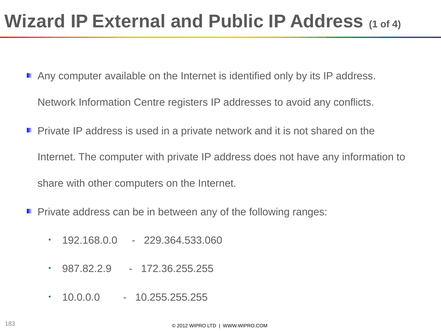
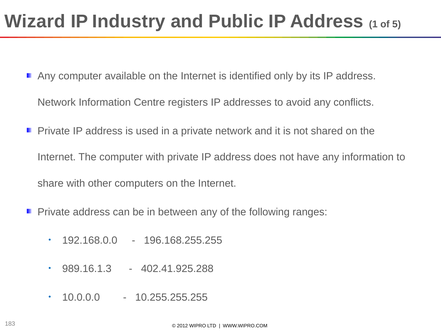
External: External -> Industry (129, 22)
4: 4 -> 5 (397, 24)
229.364.533.060: 229.364.533.060 -> 196.168.255.255 (183, 240)
987.82.2.9: 987.82.2.9 -> 989.16.1.3 (87, 269)
172.36.255.255: 172.36.255.255 -> 402.41.925.288 (177, 269)
